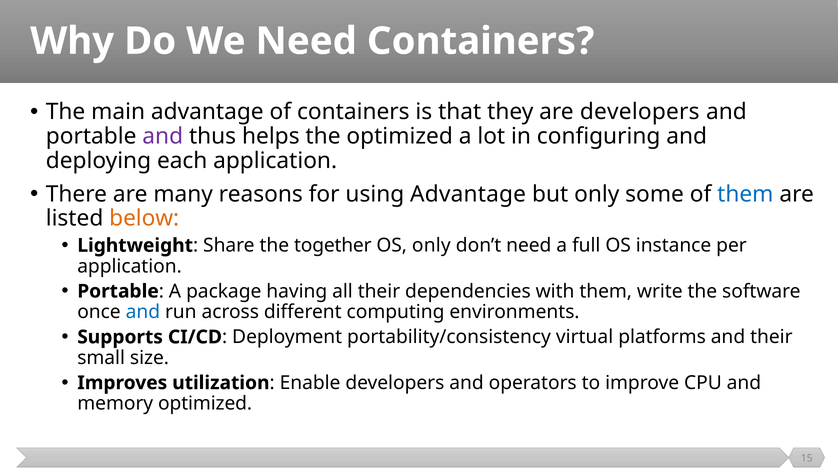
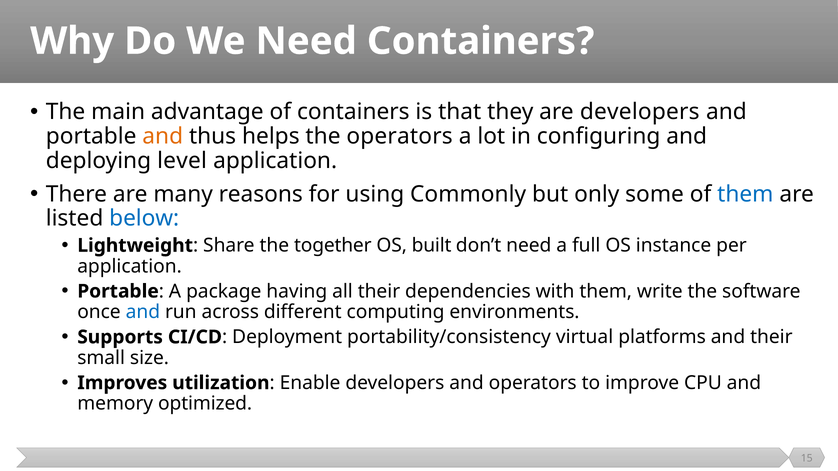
and colour: purple -> orange (163, 136)
the optimized: optimized -> operators (400, 136)
each: each -> level (182, 161)
using Advantage: Advantage -> Commonly (468, 194)
below colour: orange -> blue (144, 219)
OS only: only -> built (432, 246)
